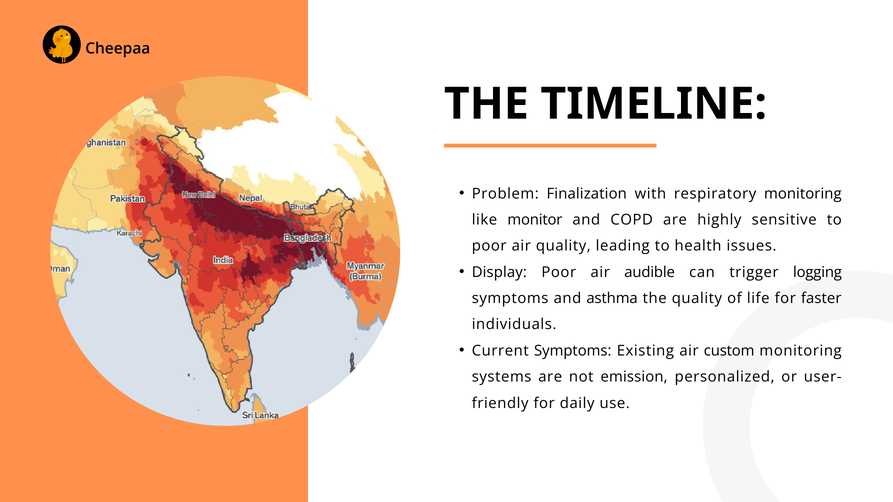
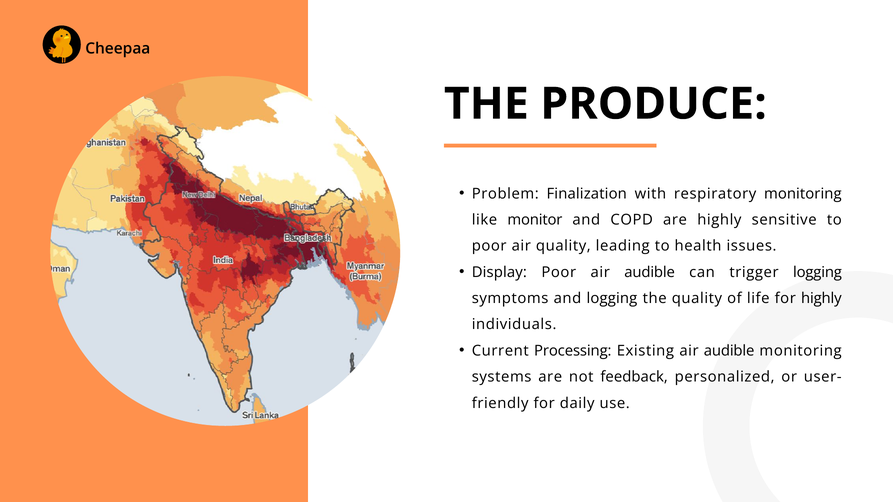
TIMELINE: TIMELINE -> PRODUCE (654, 104)
and asthma: asthma -> logging (612, 299)
for faster: faster -> highly (821, 299)
Current Symptoms: Symptoms -> Processing (573, 351)
Existing air custom: custom -> audible (729, 351)
emission: emission -> feedback (634, 377)
